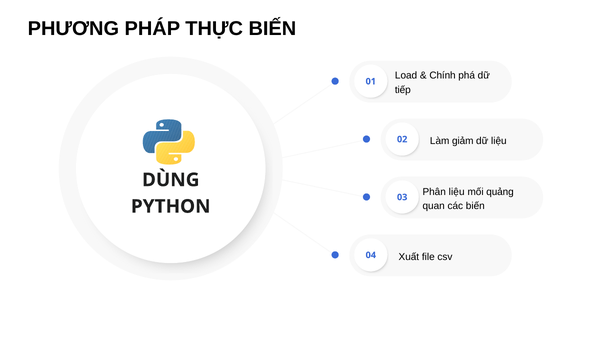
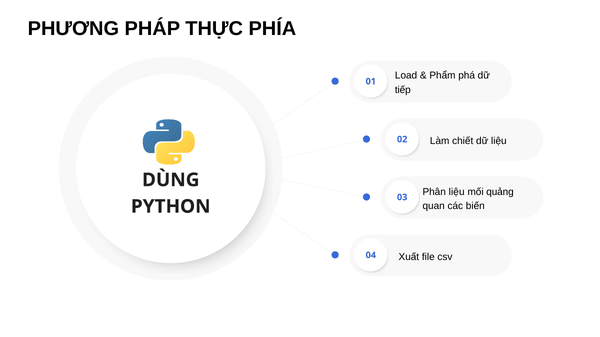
THỰC BIẾN: BIẾN -> PHÍA (272, 29)
Chính: Chính -> Phẩm (442, 76)
giảm: giảm -> chiết (463, 141)
